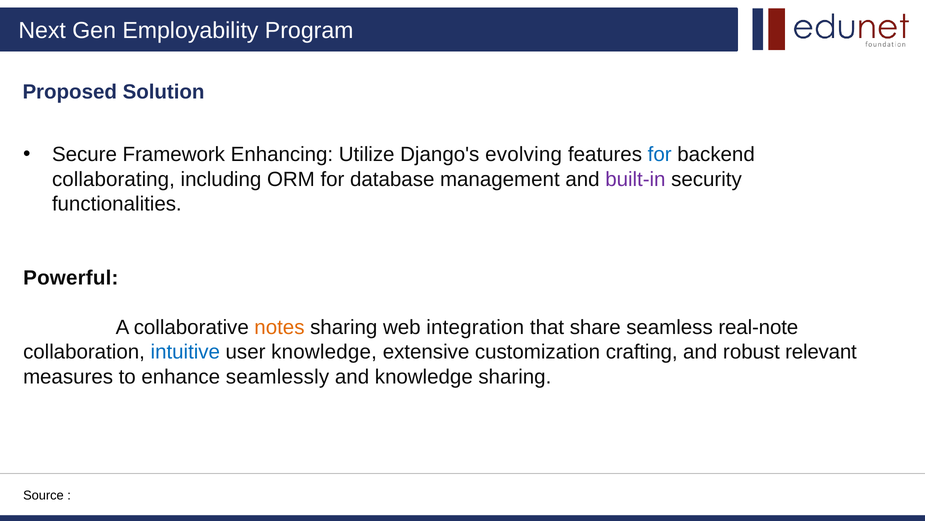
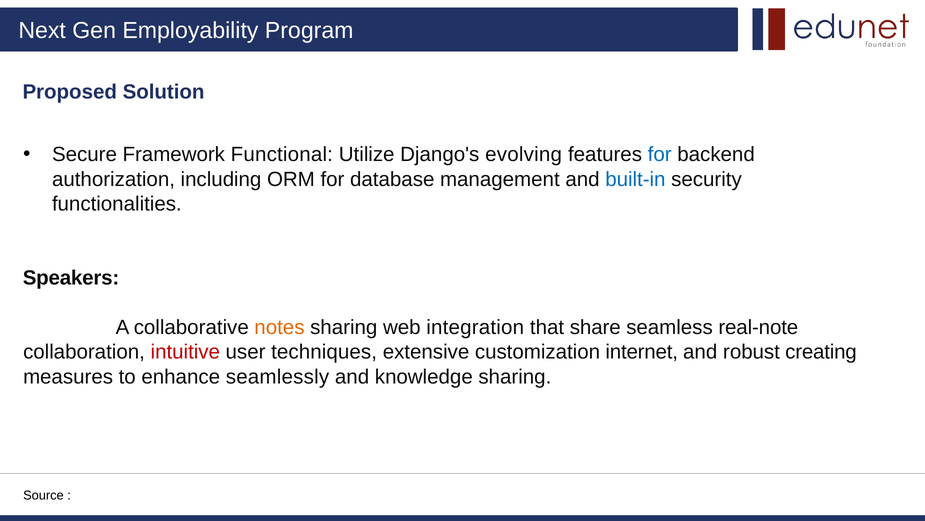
Enhancing: Enhancing -> Functional (282, 154)
collaborating: collaborating -> authorization (114, 179)
built-in colour: purple -> blue (635, 179)
Powerful: Powerful -> Speakers (71, 278)
intuitive colour: blue -> red (185, 352)
user knowledge: knowledge -> techniques (324, 352)
crafting: crafting -> internet (642, 352)
relevant: relevant -> creating (821, 352)
